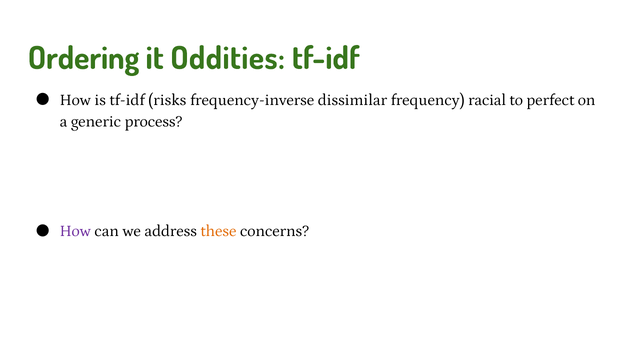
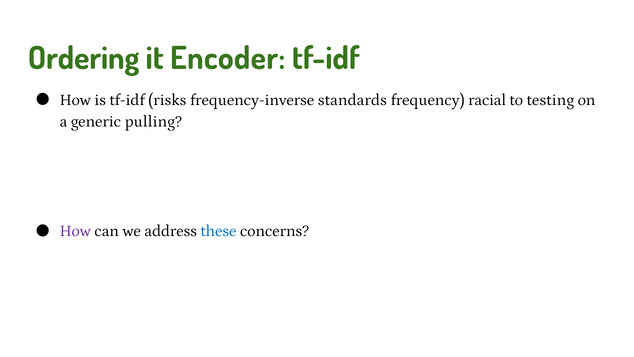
Oddities: Oddities -> Encoder (228, 58)
dissimilar: dissimilar -> standards (352, 100)
perfect: perfect -> testing (550, 100)
process: process -> pulling (153, 122)
these colour: orange -> blue (218, 231)
